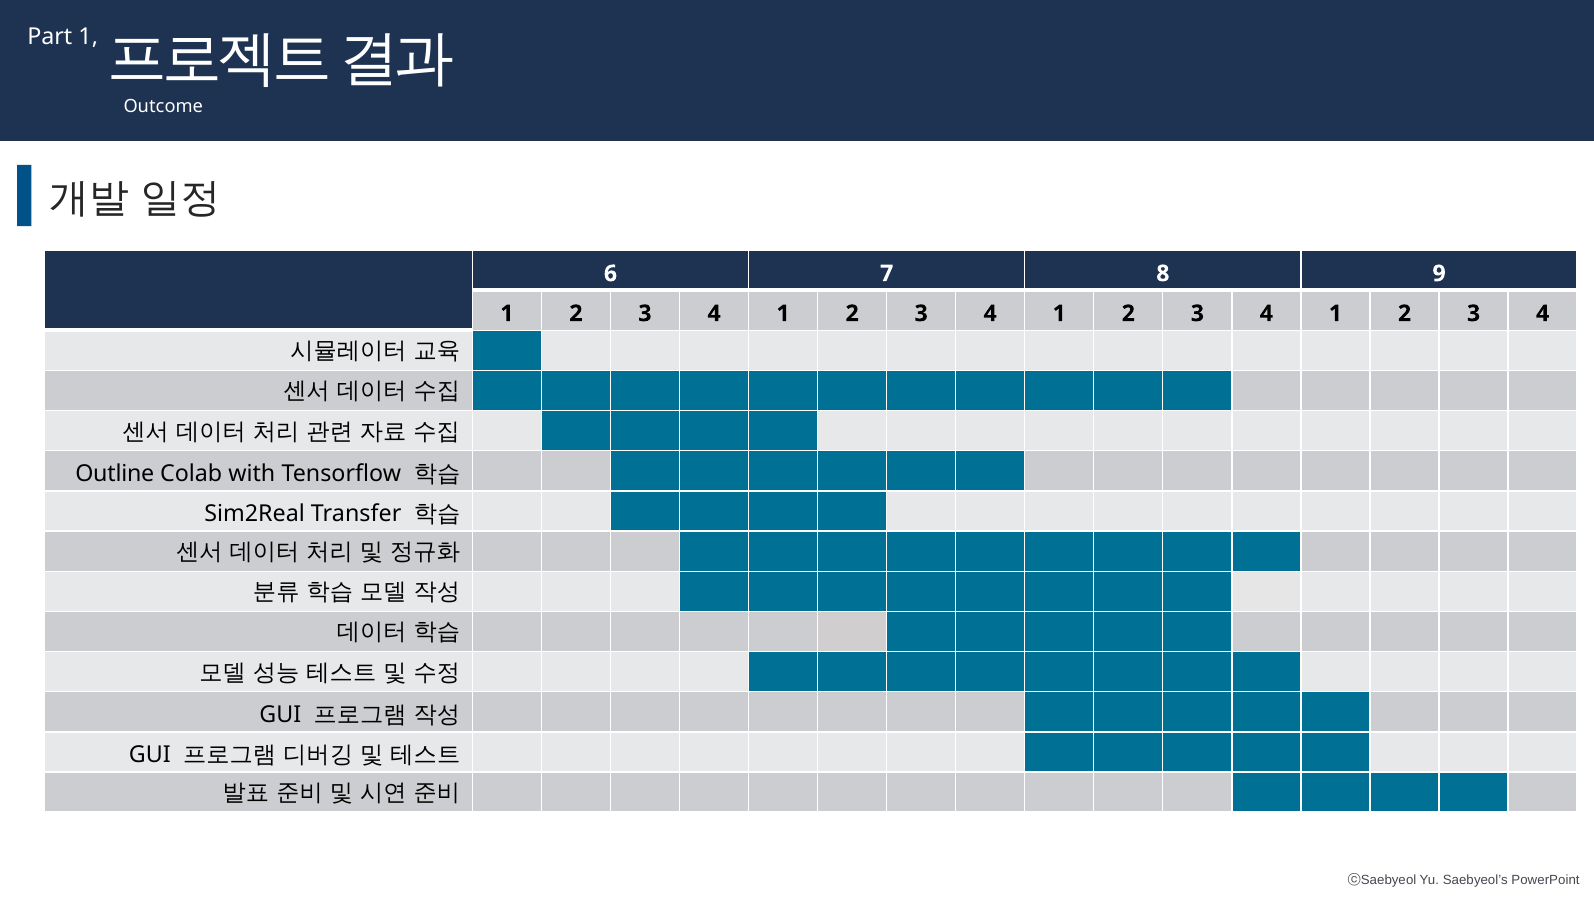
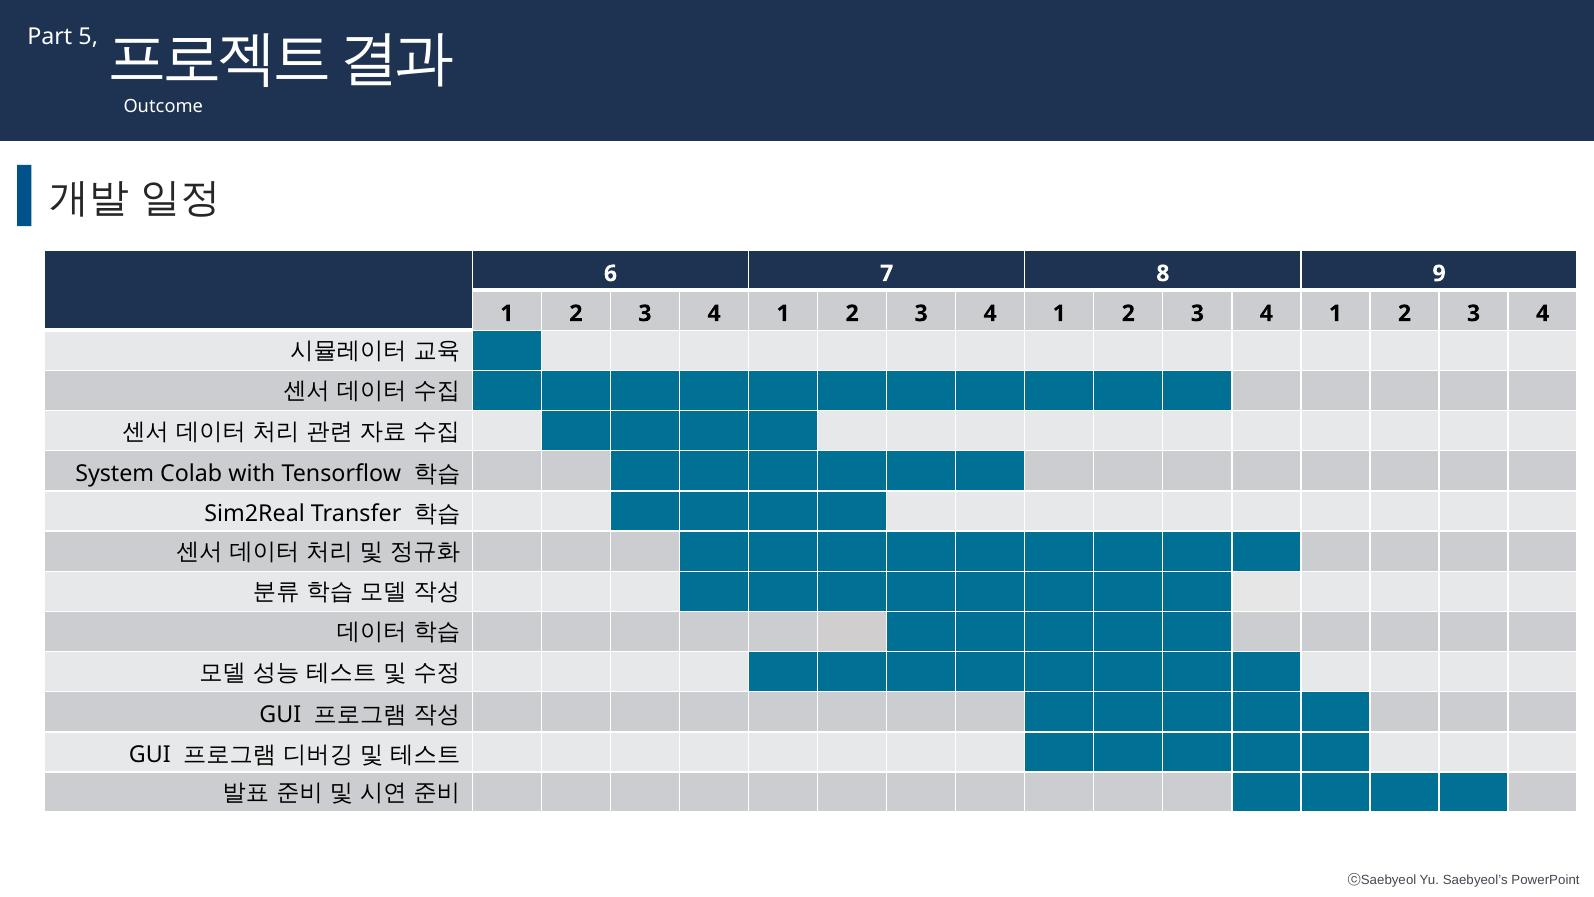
Part 1: 1 -> 5 (88, 37)
Outline: Outline -> System (115, 474)
